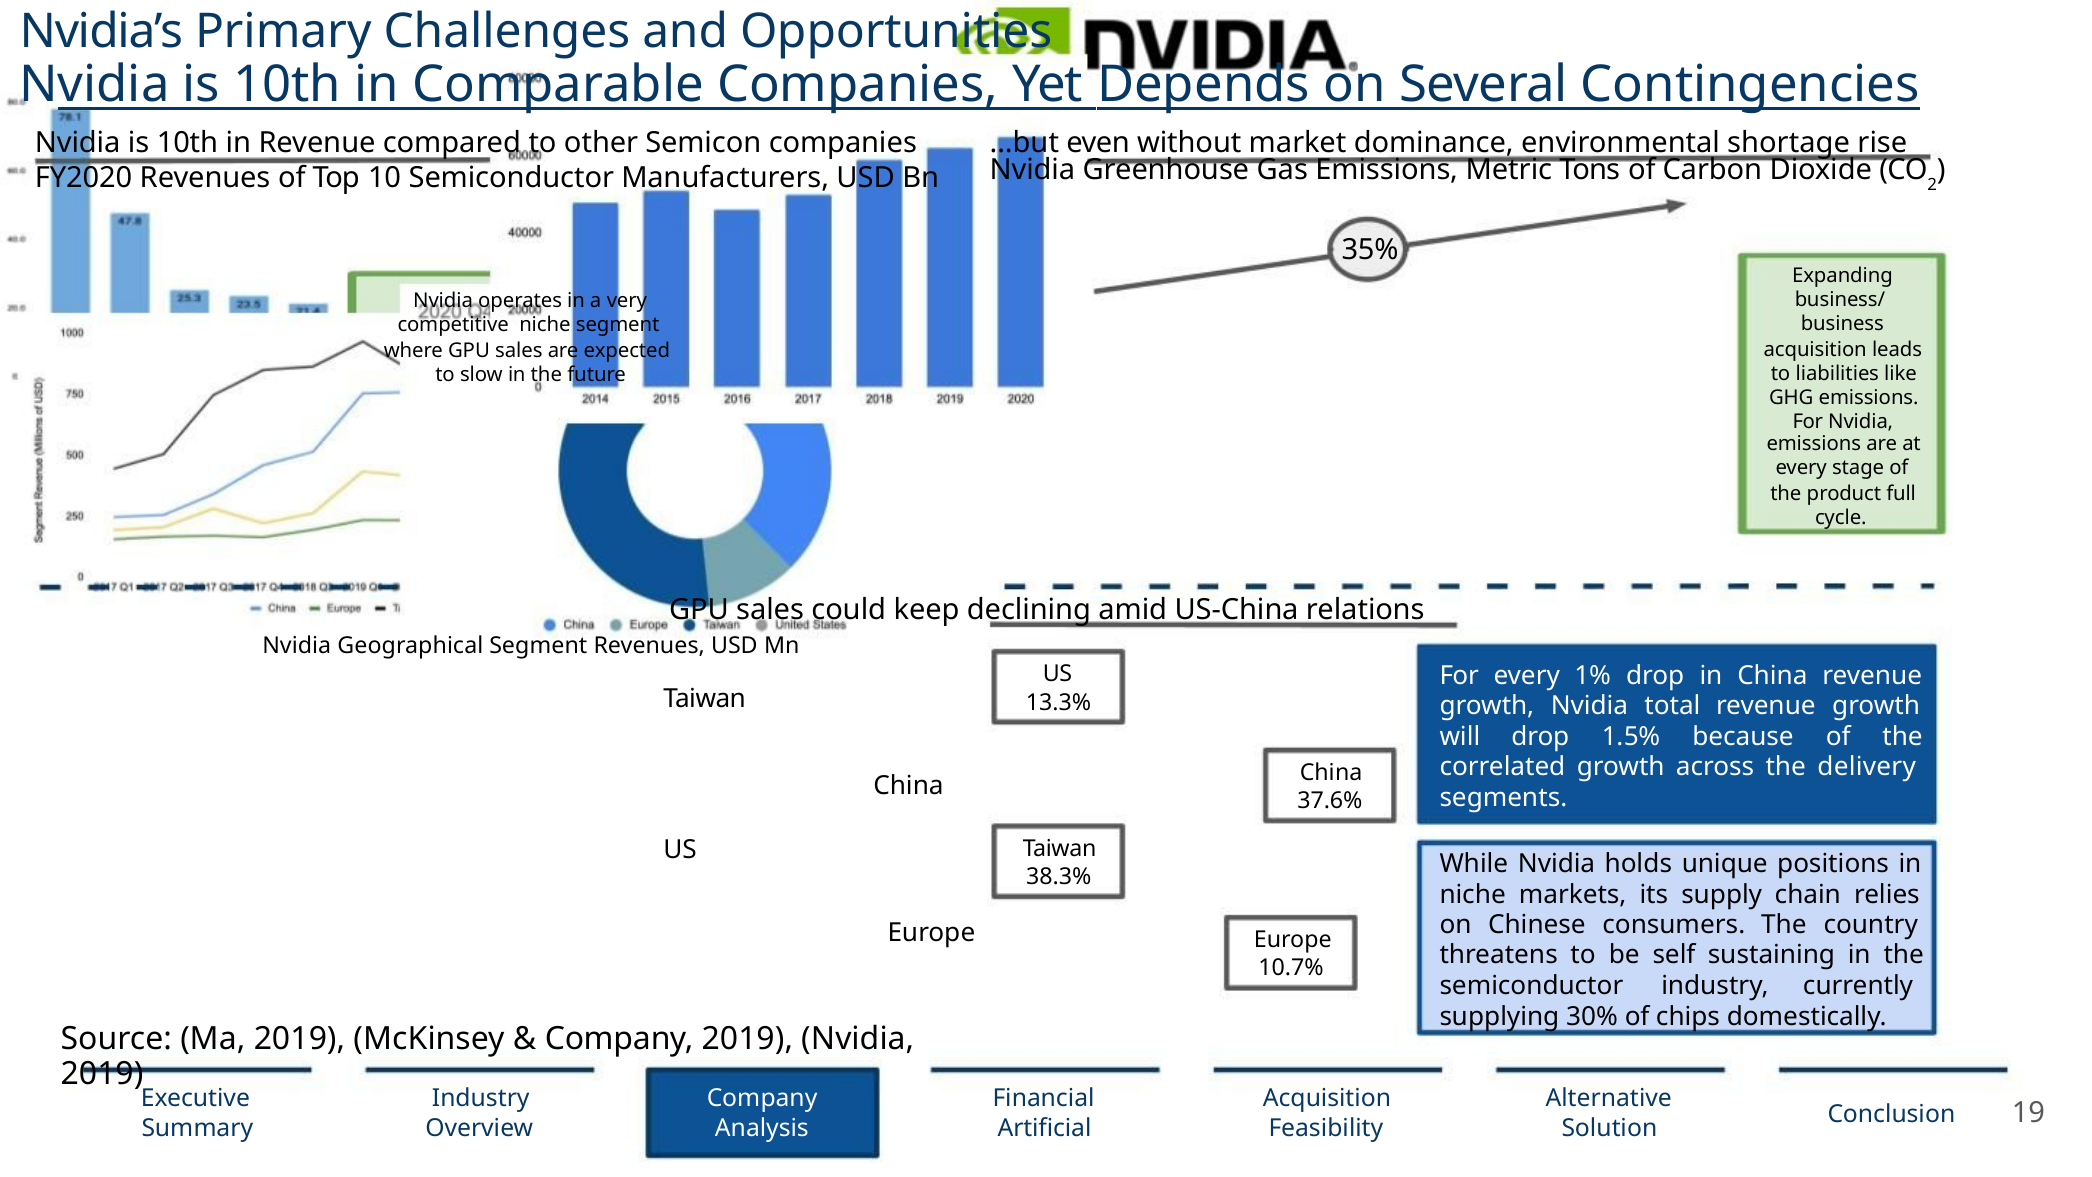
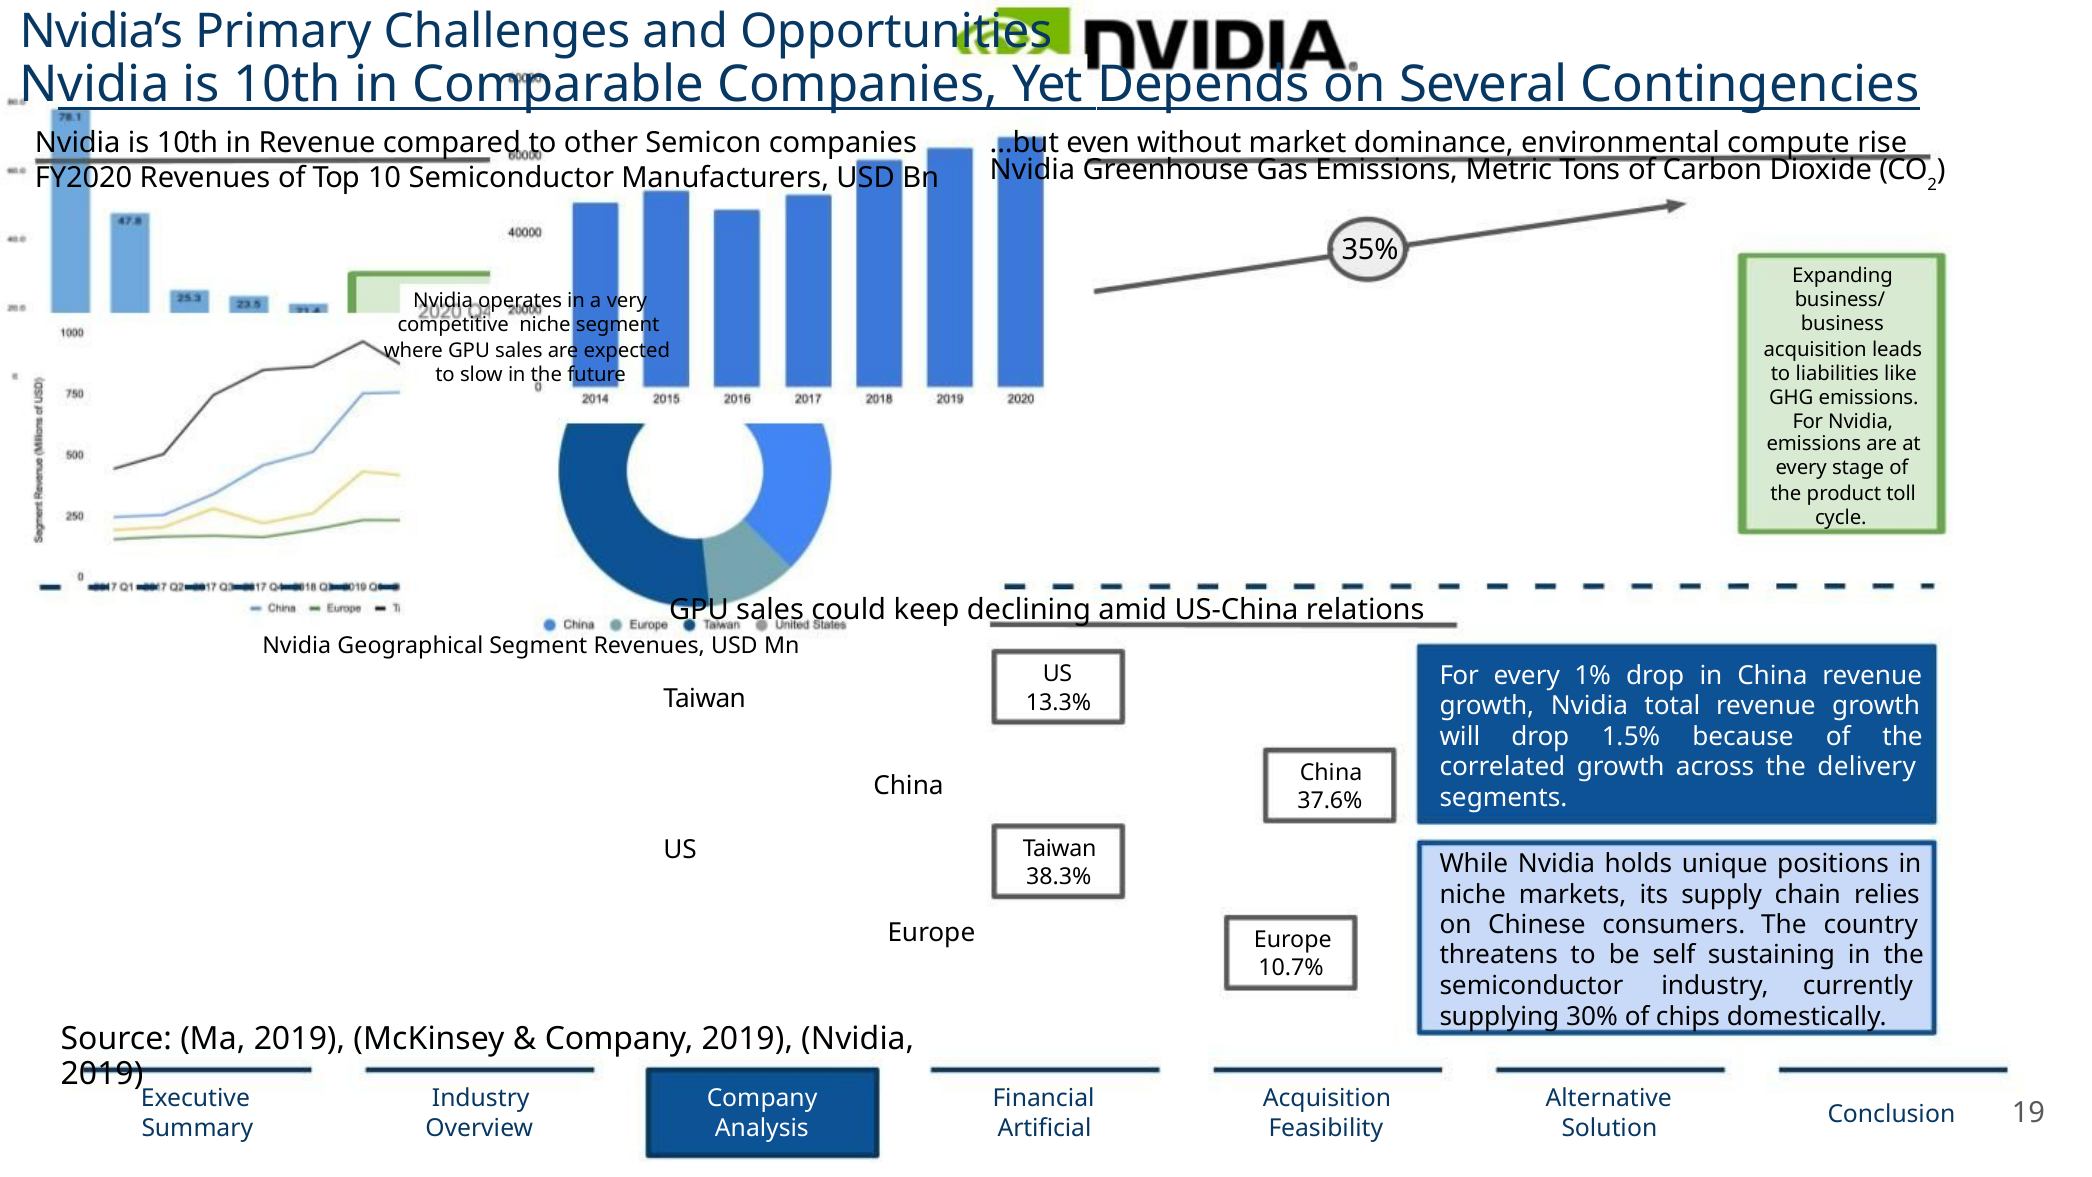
shortage: shortage -> compute (1788, 143)
full: full -> toll (1901, 493)
